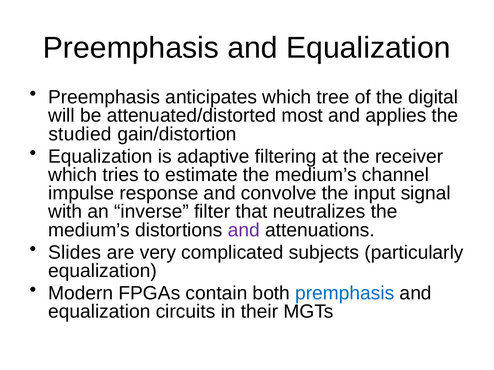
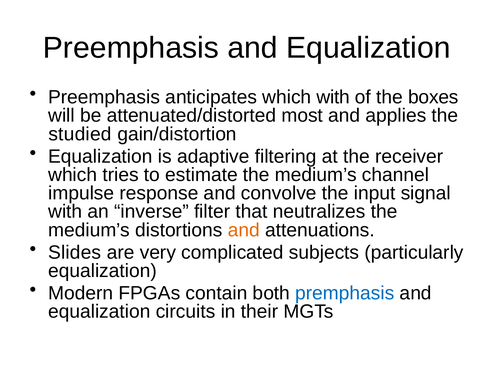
which tree: tree -> with (333, 97)
digital: digital -> boxes (433, 97)
and colour: purple -> orange (244, 230)
